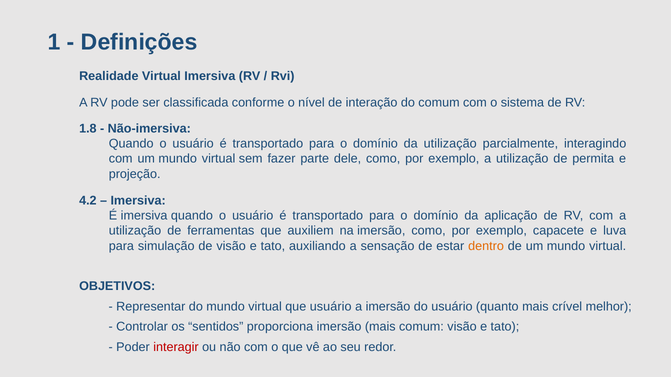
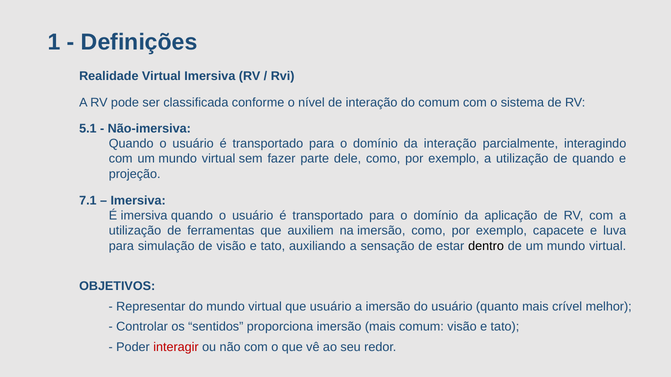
1.8: 1.8 -> 5.1 (88, 129)
da utilização: utilização -> interação (450, 144)
de permita: permita -> quando (593, 159)
4.2: 4.2 -> 7.1 (88, 201)
dentro colour: orange -> black (486, 246)
